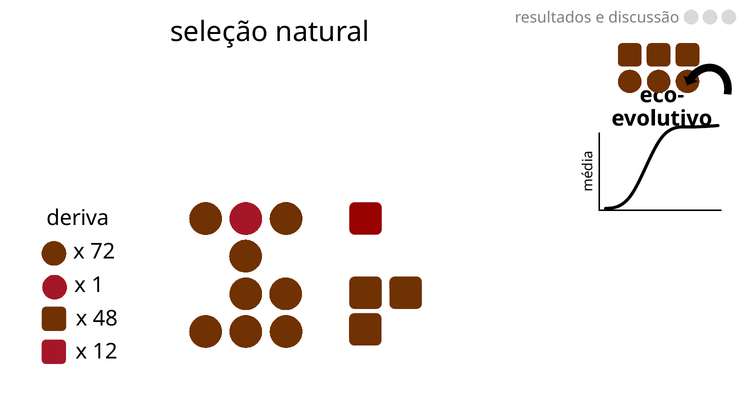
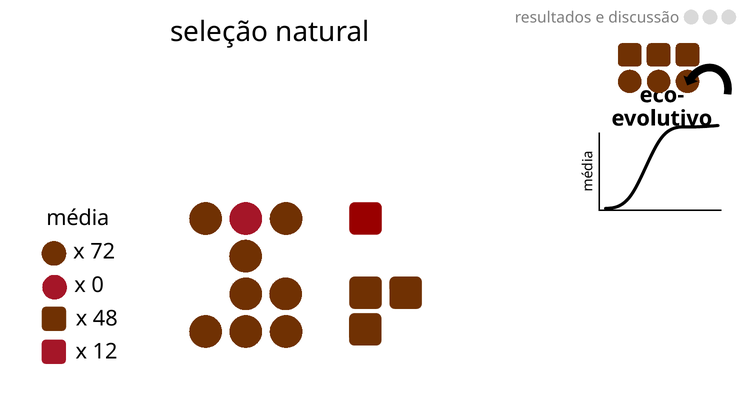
deriva: deriva -> média (78, 218)
1: 1 -> 0 (98, 285)
